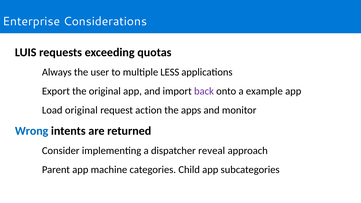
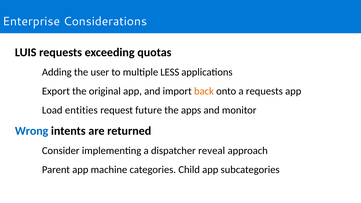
Always: Always -> Adding (57, 72)
back colour: purple -> orange (204, 91)
a example: example -> requests (264, 91)
Load original: original -> entities (81, 110)
action: action -> future (149, 110)
